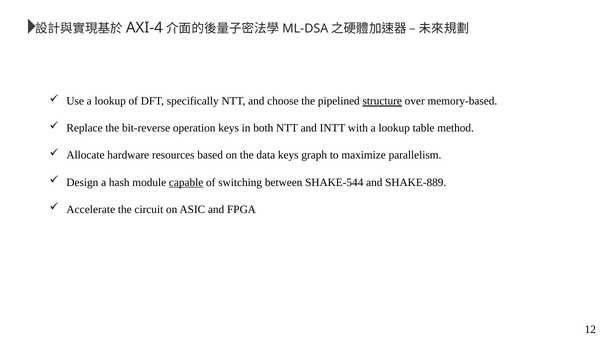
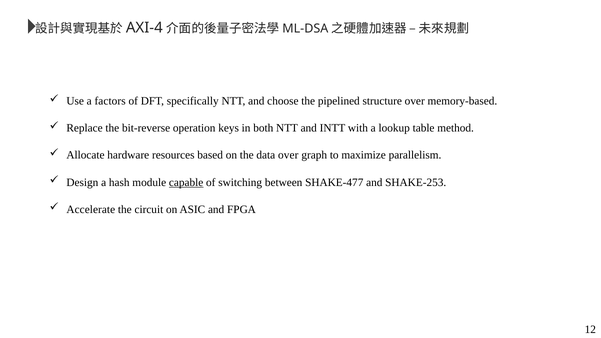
Use a lookup: lookup -> factors (110, 101)
structure underline: present -> none (382, 101)
data keys: keys -> over (288, 155)
SHAKE-544: SHAKE-544 -> SHAKE-477 (334, 182)
SHAKE-889: SHAKE-889 -> SHAKE-253 (416, 182)
